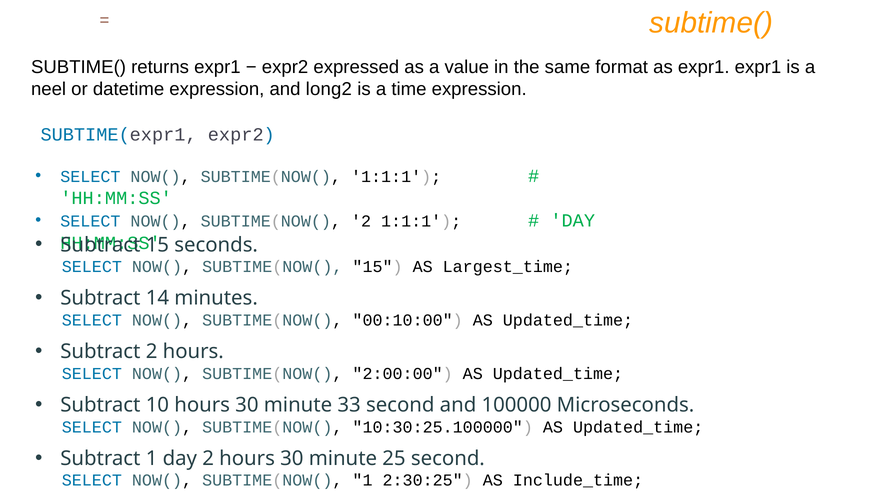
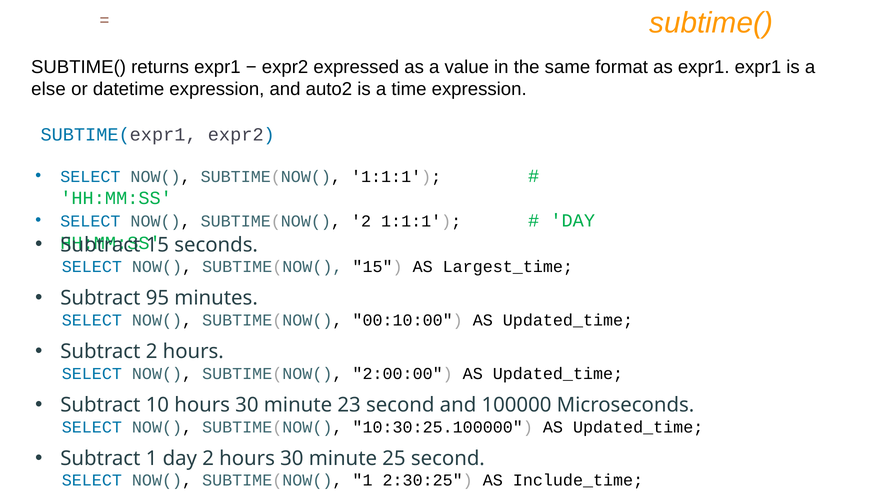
neel: neel -> else (48, 89)
long2: long2 -> auto2 (329, 89)
14: 14 -> 95 (157, 298)
33: 33 -> 23 (349, 405)
